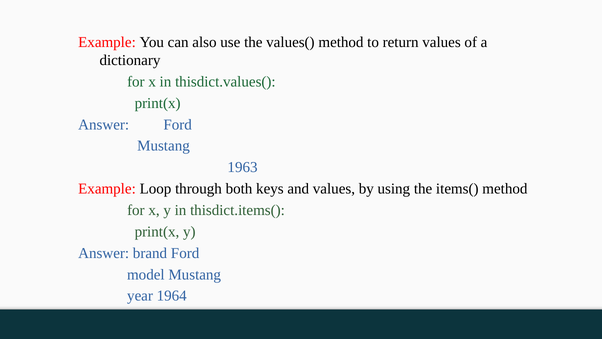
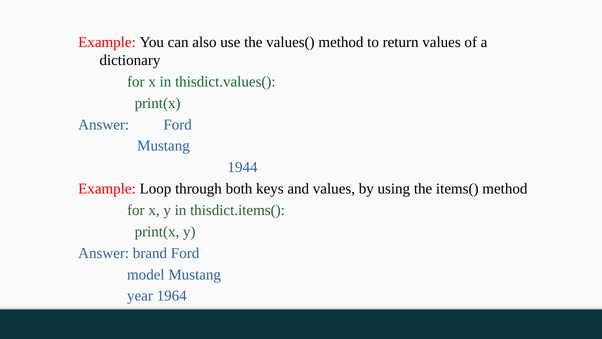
1963: 1963 -> 1944 (243, 167)
